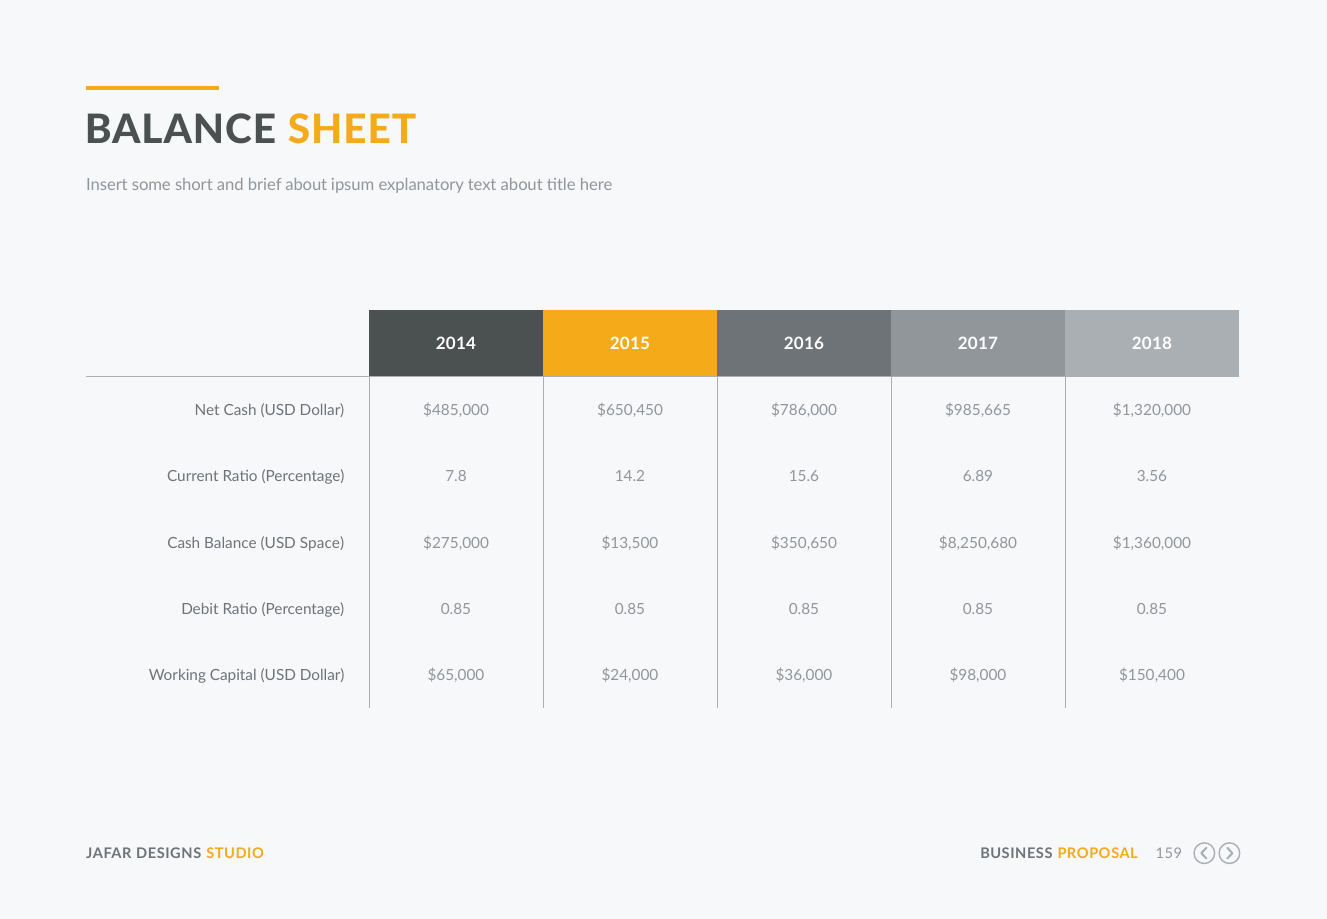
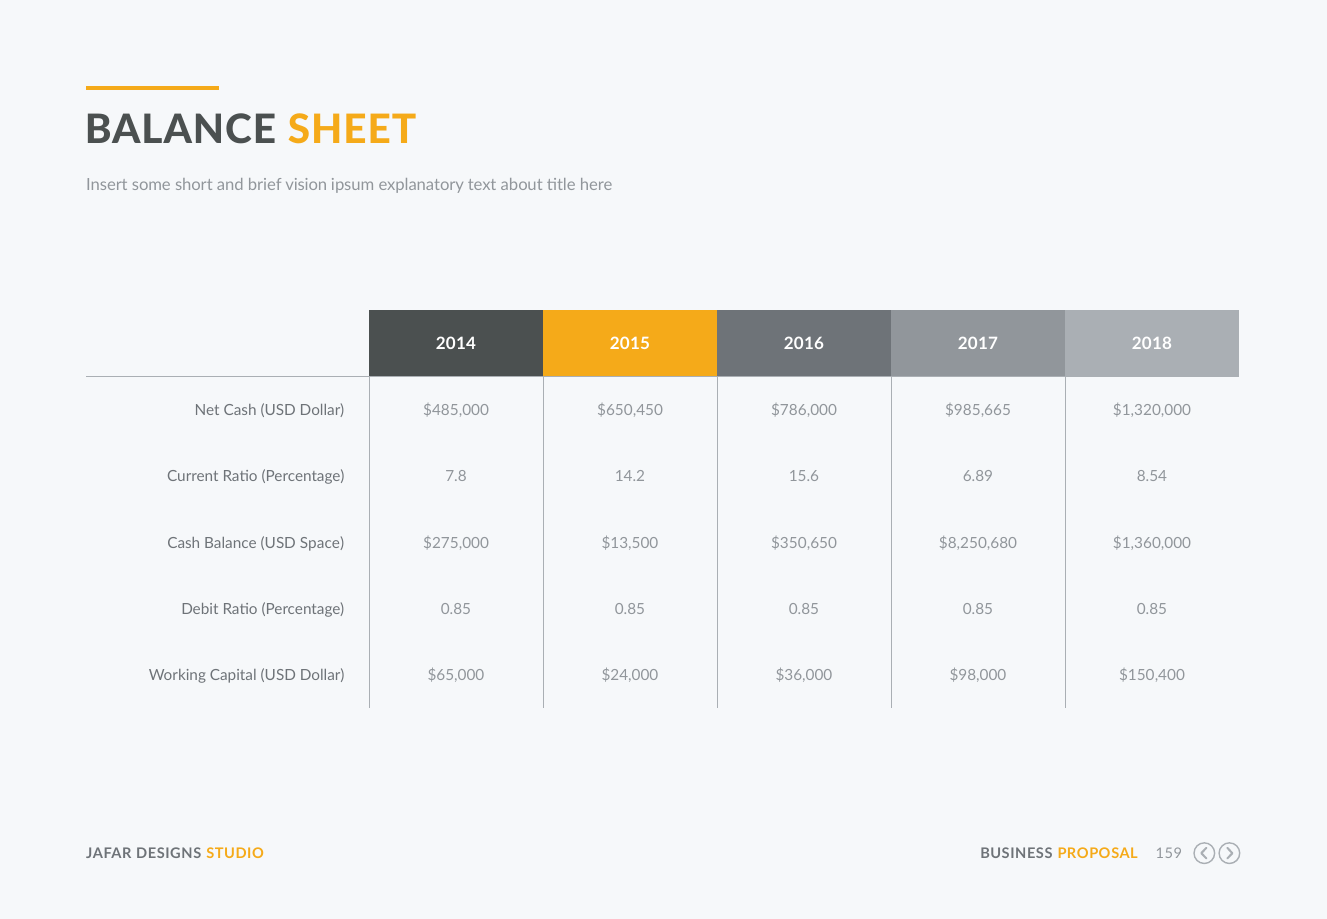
brief about: about -> vision (306, 185)
3.56: 3.56 -> 8.54 (1152, 477)
